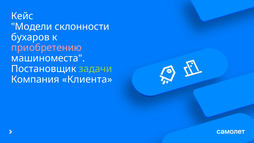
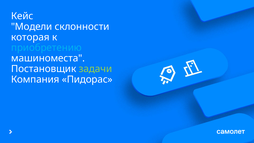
бухаров: бухаров -> которая (30, 37)
приобретению colour: pink -> light blue (46, 48)
Клиента: Клиента -> Пидорас (87, 79)
